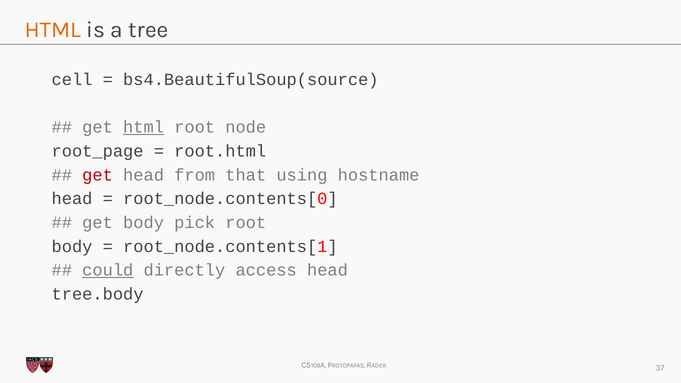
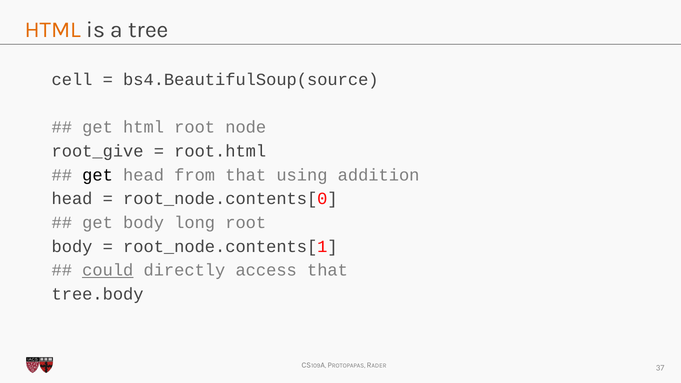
html underline: present -> none (144, 127)
root_page: root_page -> root_give (98, 151)
get colour: red -> black (98, 175)
hostname: hostname -> addition (379, 175)
pick: pick -> long (195, 223)
access head: head -> that (327, 270)
